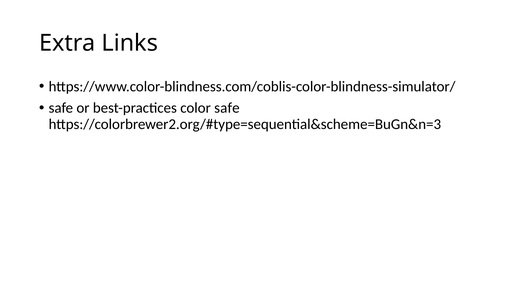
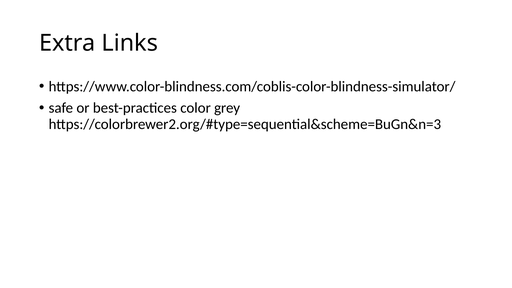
color safe: safe -> grey (227, 108)
